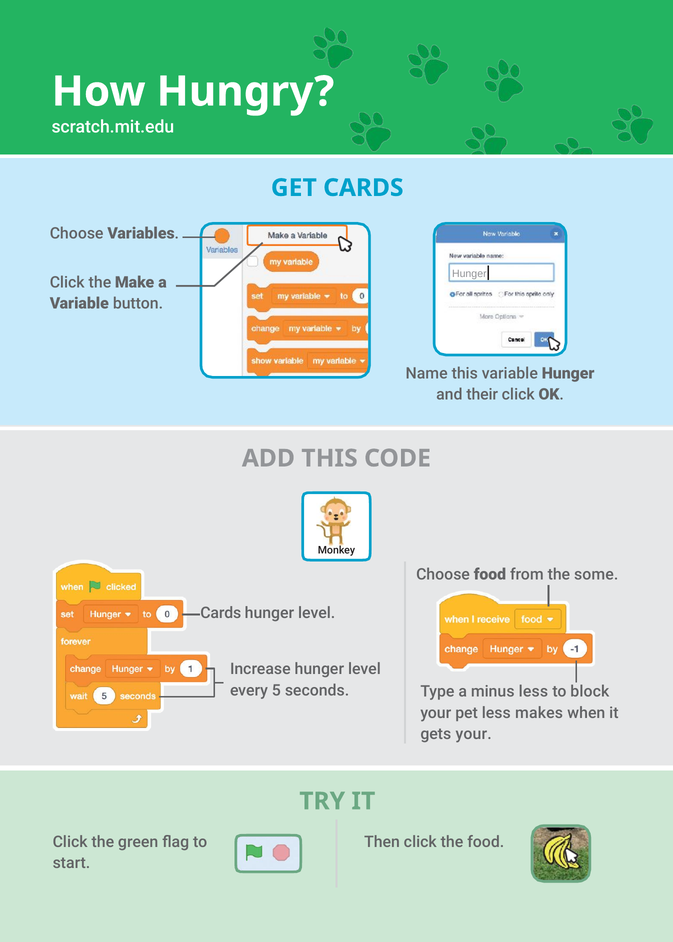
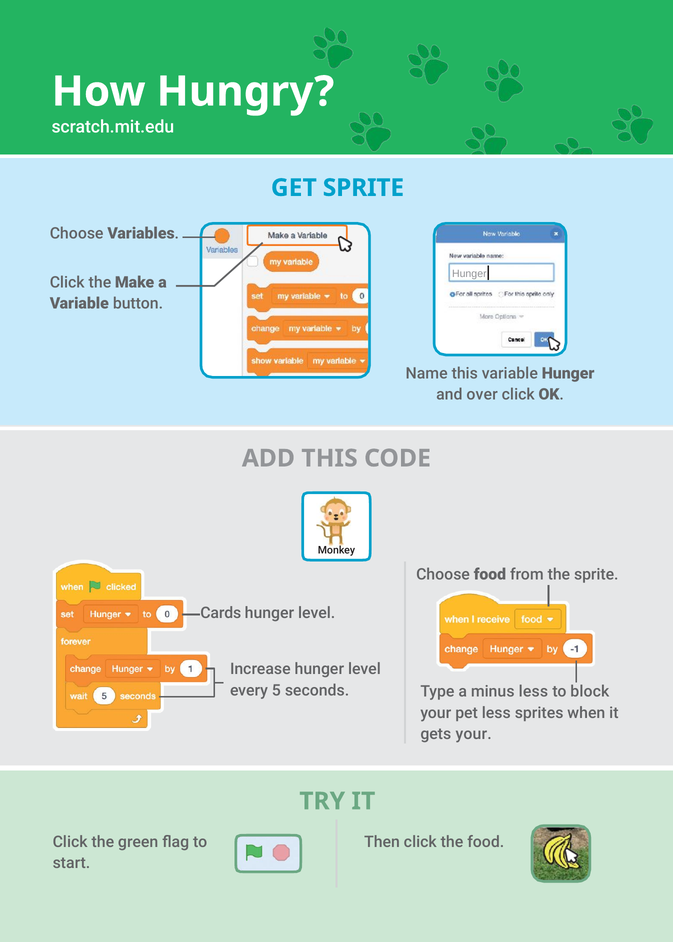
GET CARDS: CARDS -> SPRITE (363, 188)
their: their -> over (482, 394)
the some: some -> sprite (596, 575)
makes: makes -> sprites (539, 713)
